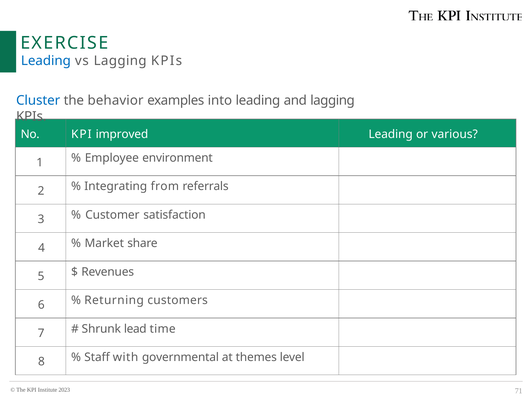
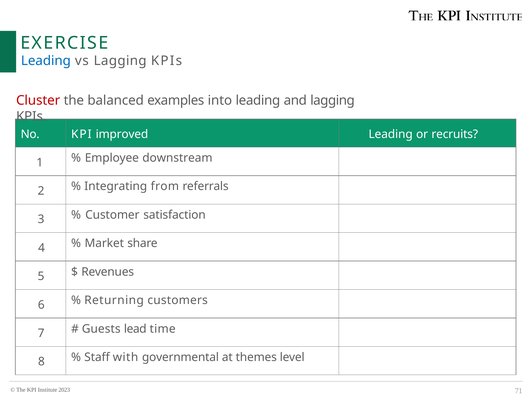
Cluster colour: blue -> red (38, 100)
behavior: behavior -> balanced (116, 100)
various: various -> recruits (455, 134)
environment: environment -> downstream (177, 158)
Shrunk: Shrunk -> Guests (101, 329)
